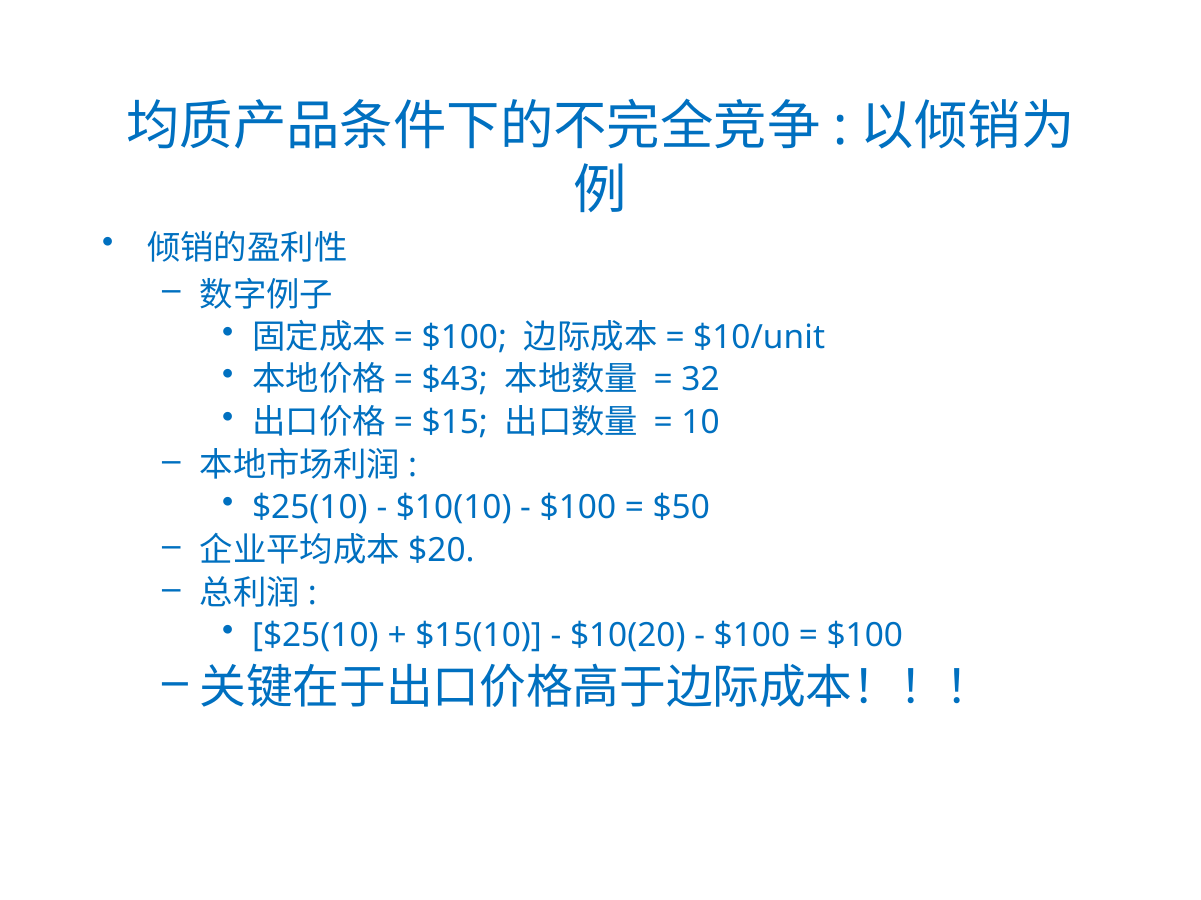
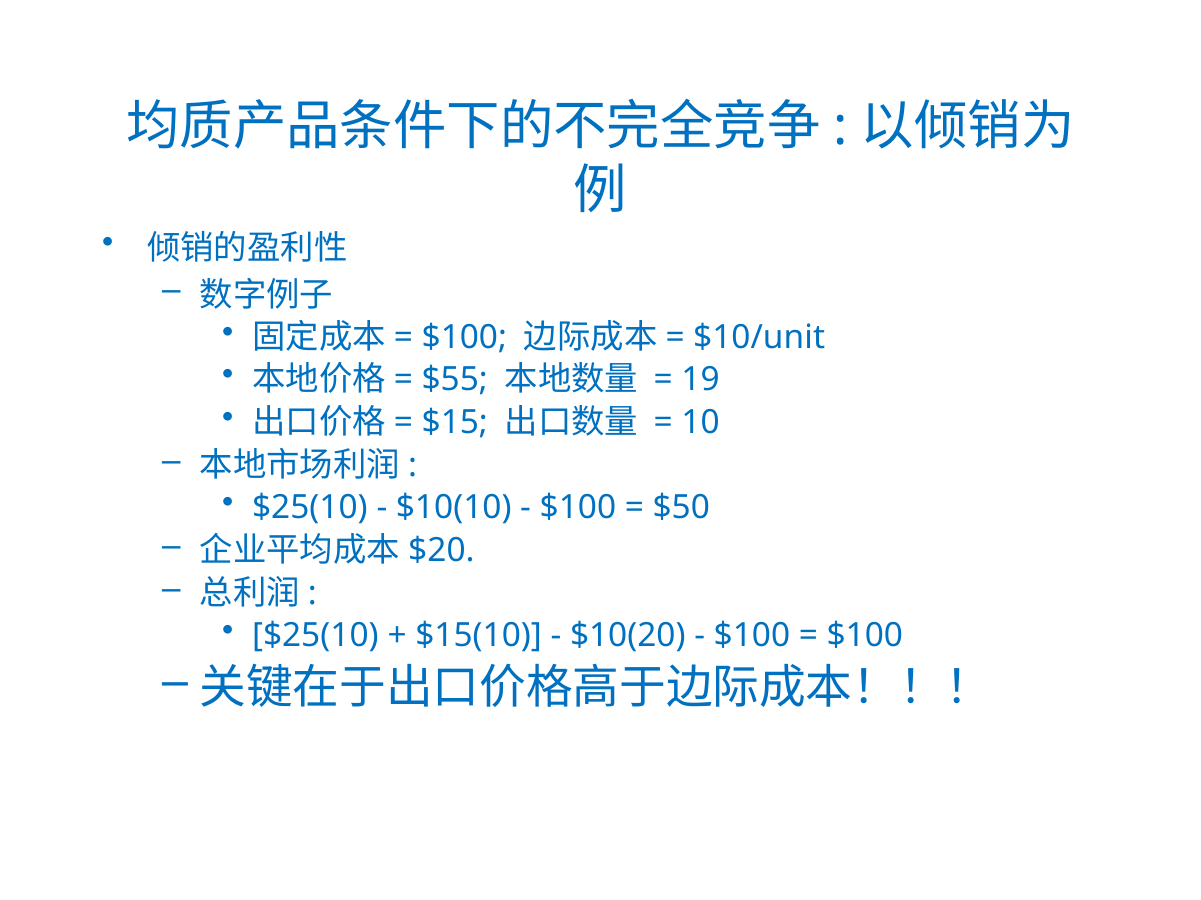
$43: $43 -> $55 (455, 380)
32: 32 -> 19 (701, 380)
